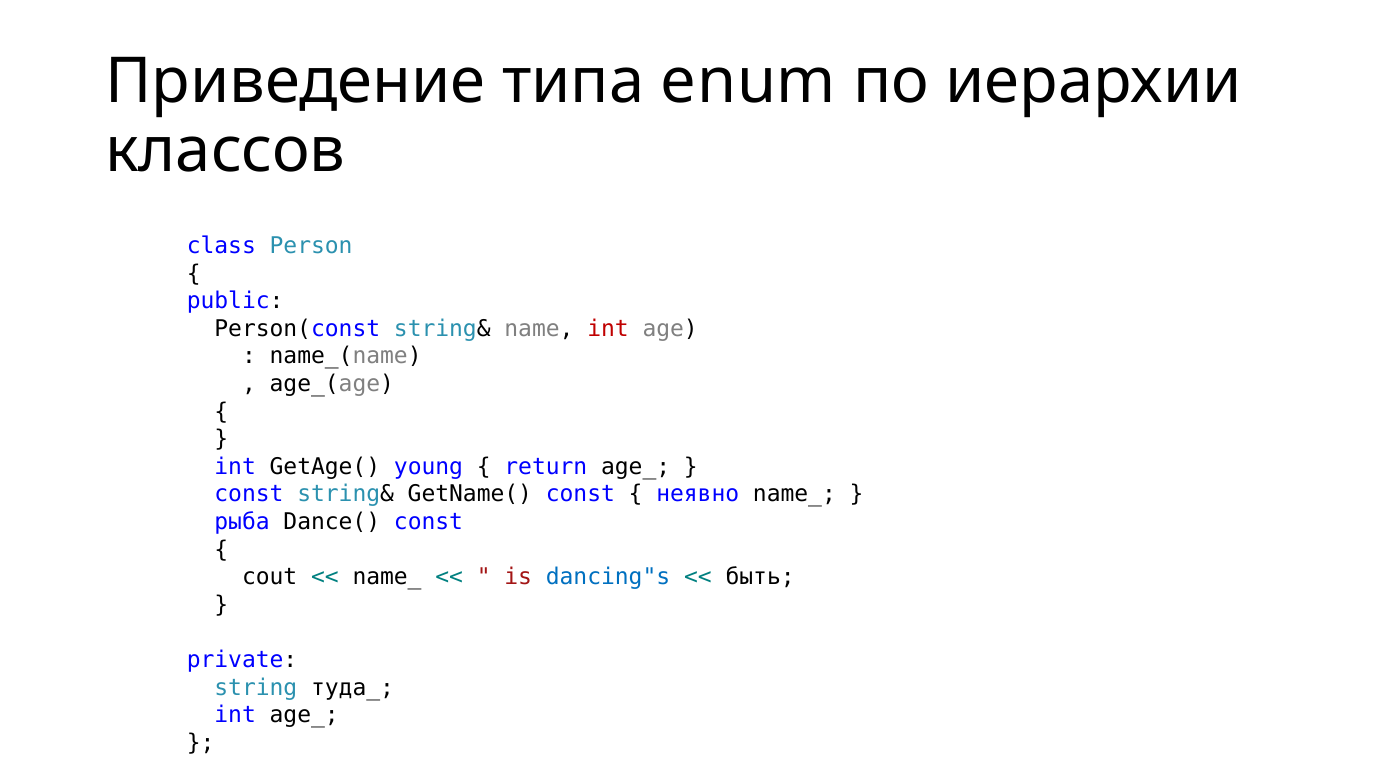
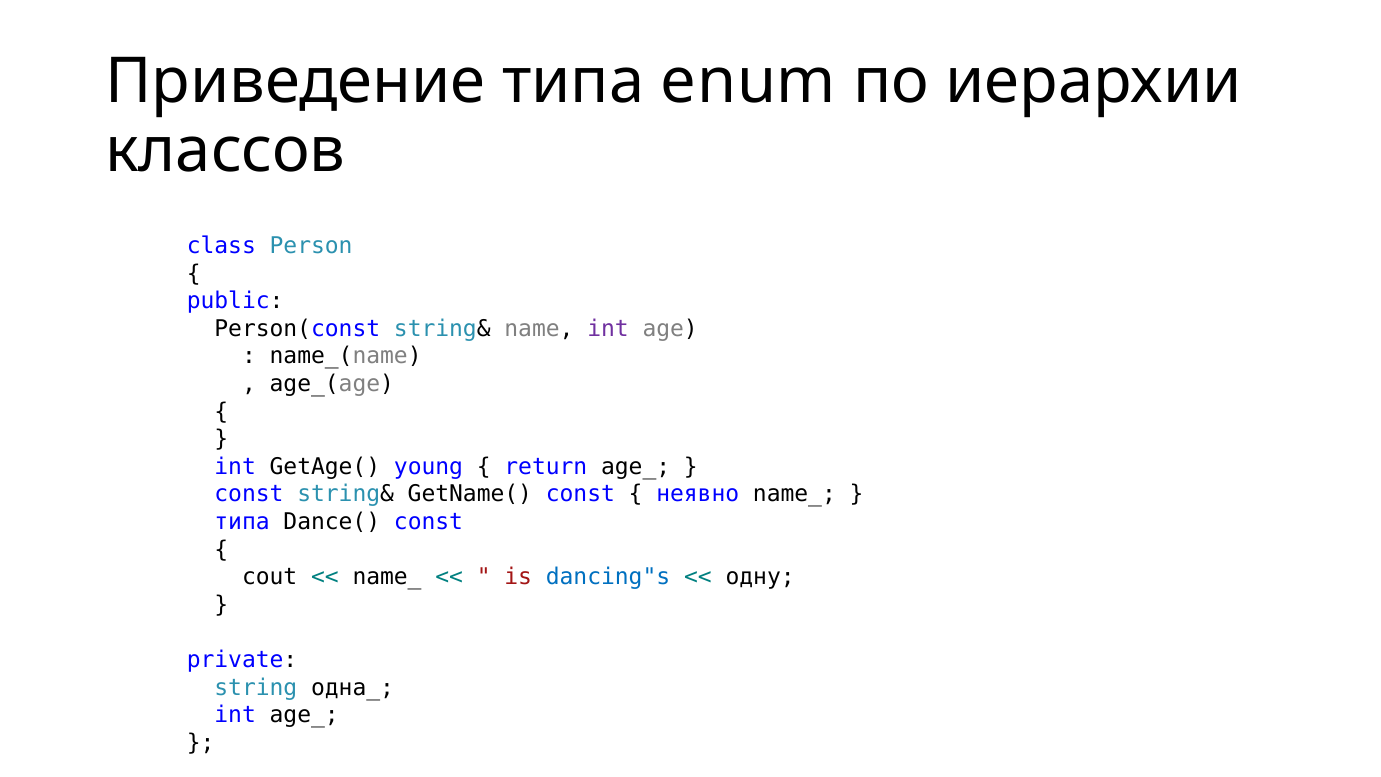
int colour: red -> purple (608, 329)
рыба: рыба -> типа (242, 522)
быть: быть -> одну (760, 577)
туда_: туда_ -> одна_ (353, 687)
